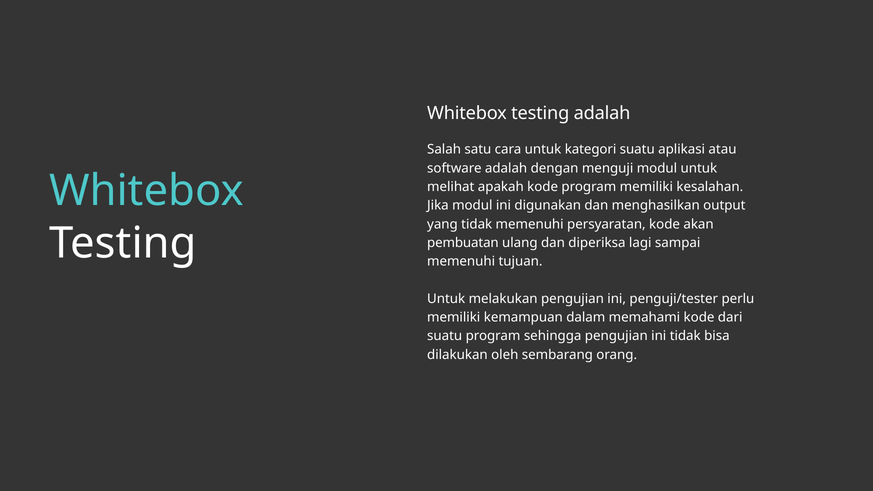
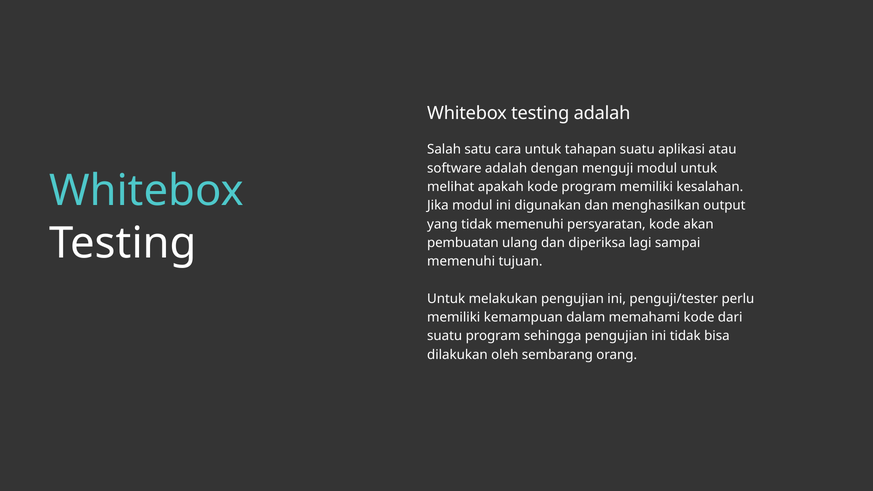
kategori: kategori -> tahapan (591, 150)
